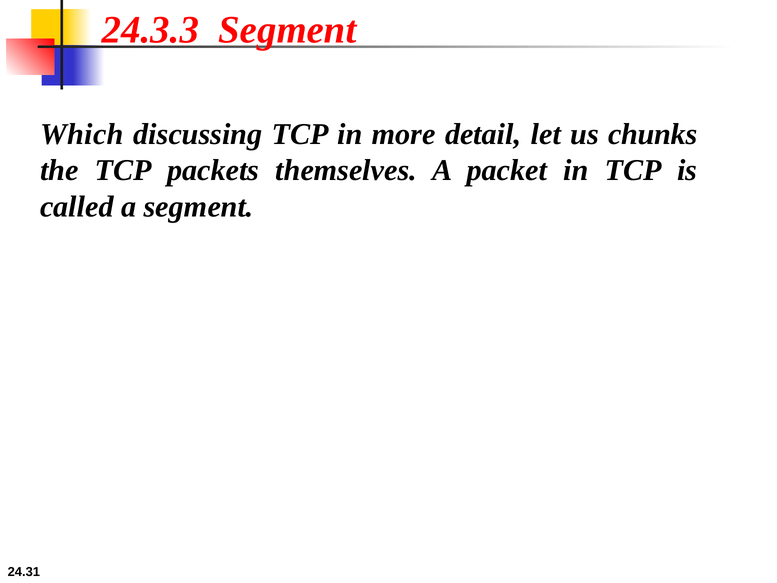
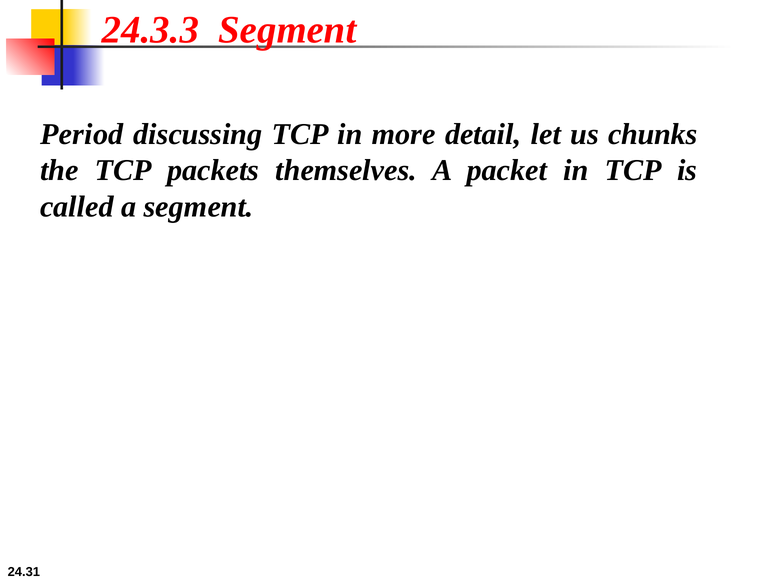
Which: Which -> Period (82, 134)
